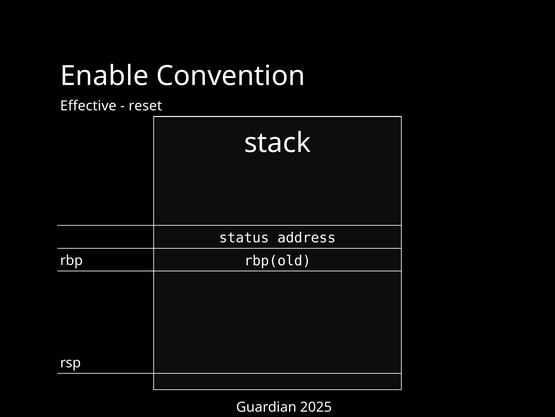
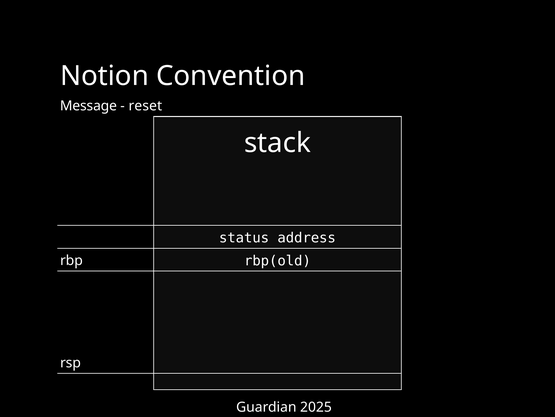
Enable: Enable -> Notion (104, 76)
Effective: Effective -> Message (88, 106)
